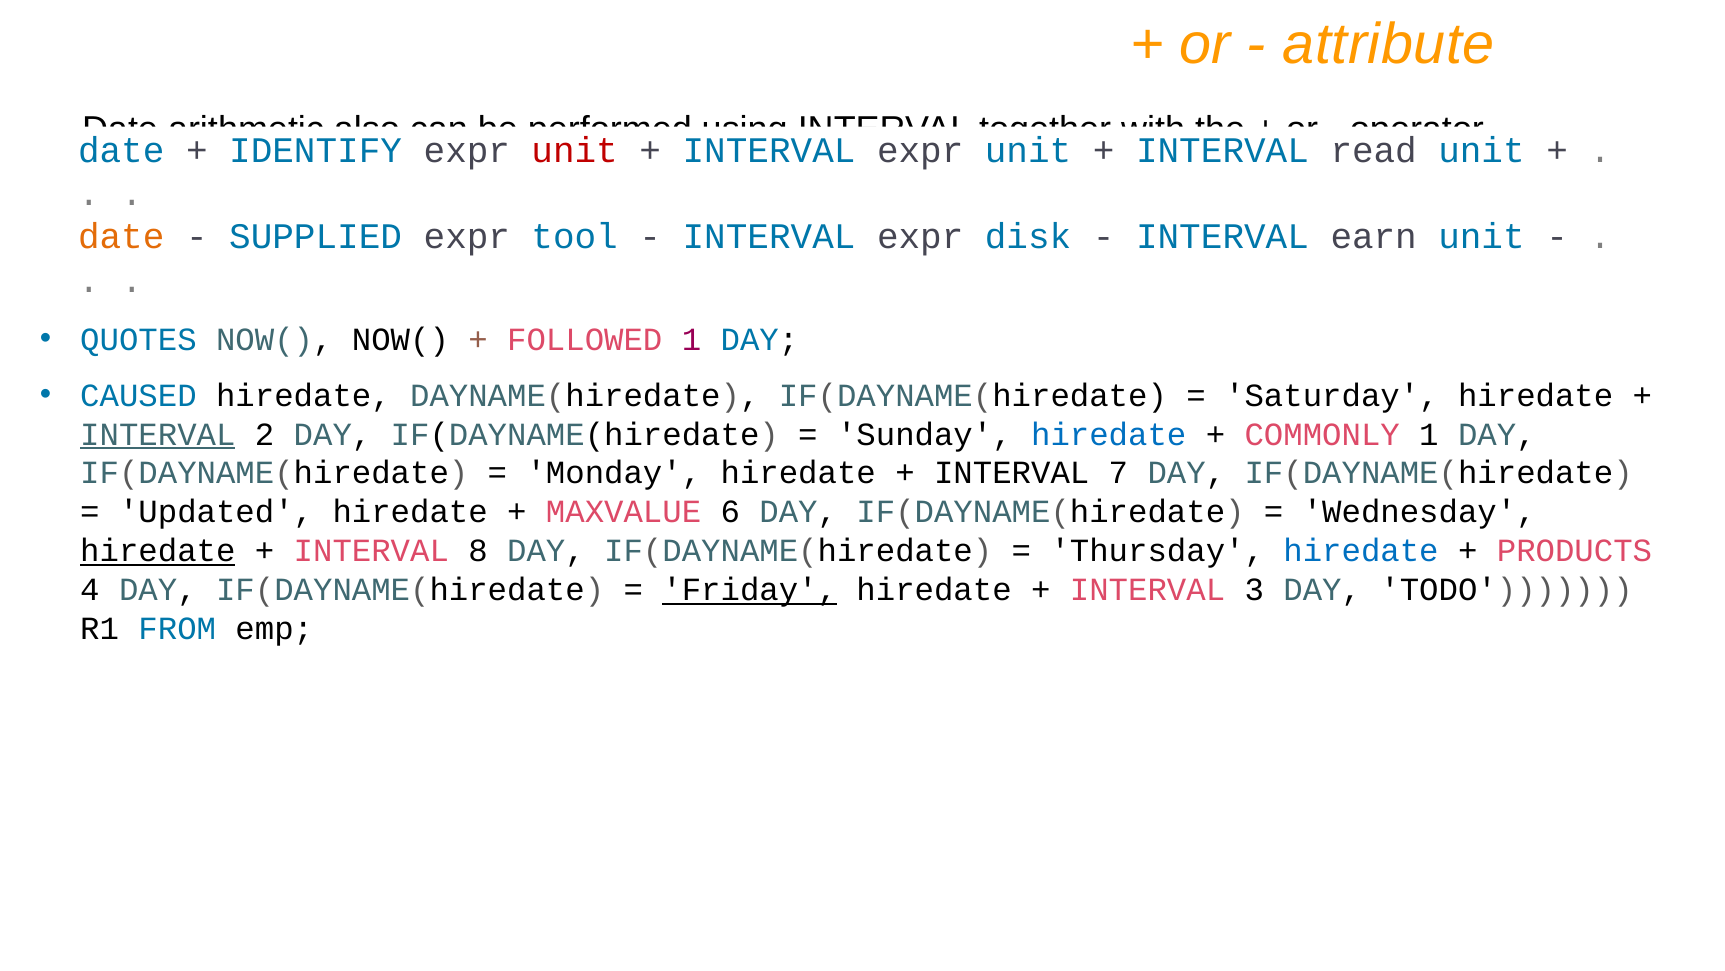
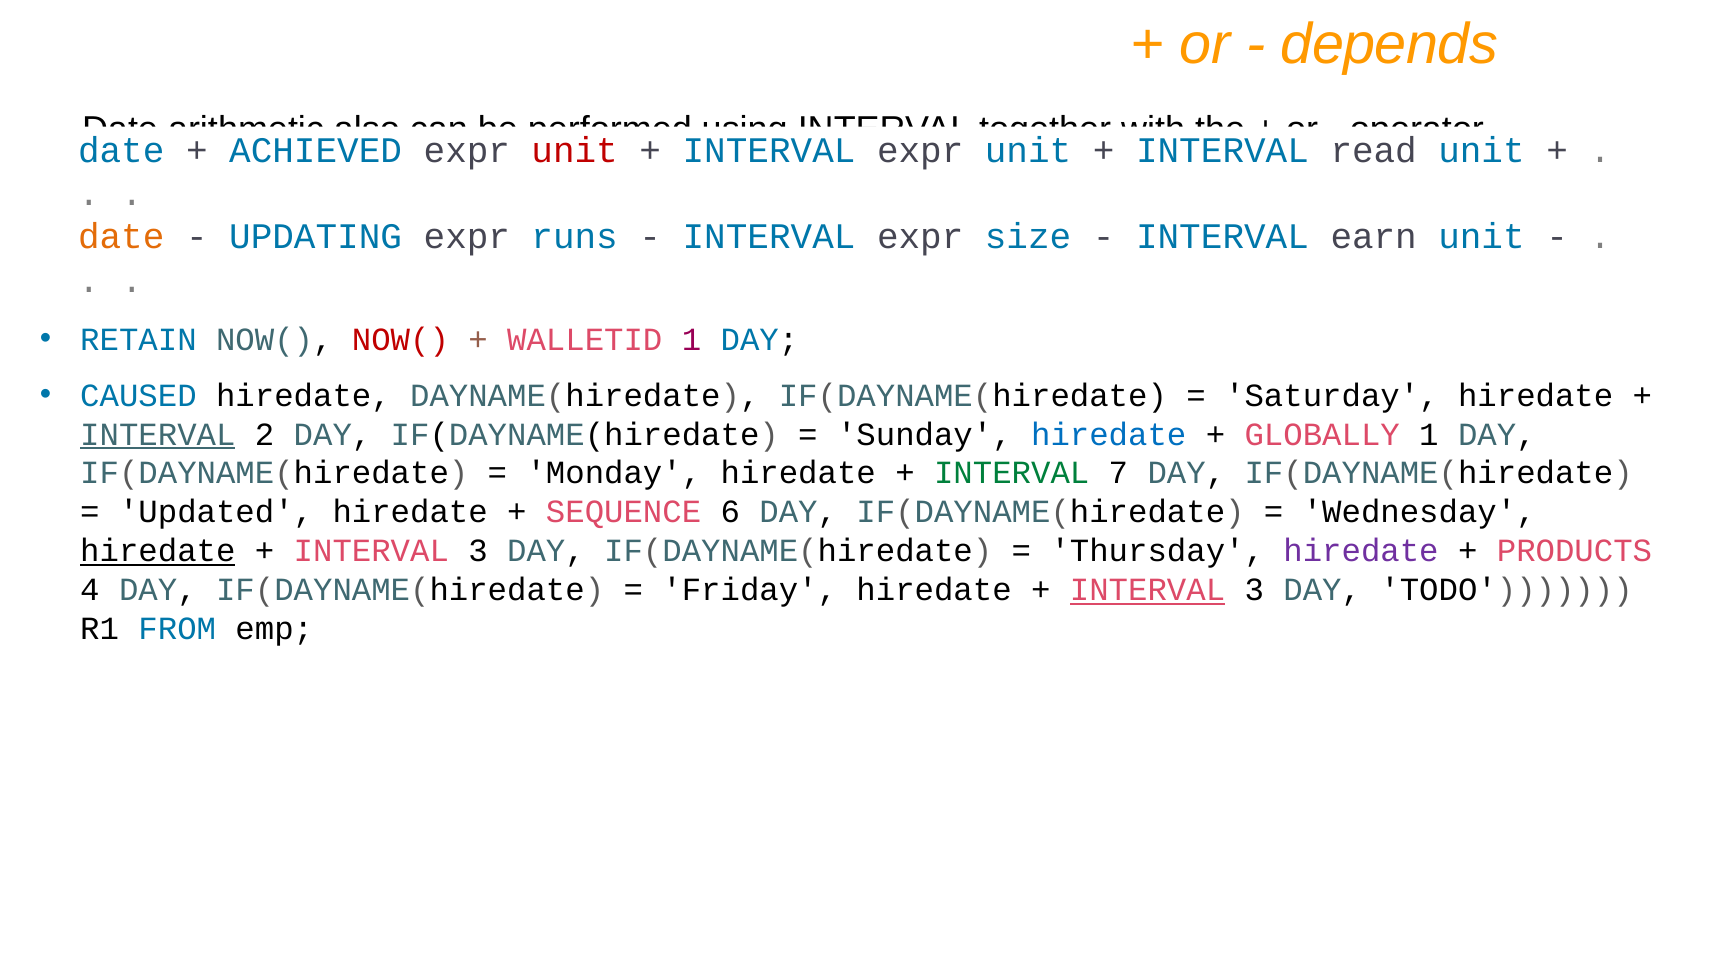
attribute: attribute -> depends (1389, 45)
IDENTIFY: IDENTIFY -> ACHIEVED (316, 151)
SUPPLIED: SUPPLIED -> UPDATING (316, 237)
tool: tool -> runs (575, 237)
disk: disk -> size (1028, 237)
QUOTES: QUOTES -> RETAIN (138, 339)
NOW( colour: black -> red (400, 339)
FOLLOWED: FOLLOWED -> WALLETID (585, 339)
COMMONLY: COMMONLY -> GLOBALLY (1322, 434)
INTERVAL colour: black -> green (1012, 473)
MAXVALUE: MAXVALUE -> SEQUENCE (624, 512)
8: 8 -> 3 (478, 550)
hiredate colour: blue -> purple (1361, 550)
Friday underline: present -> none (750, 589)
INTERVAL underline: none -> present (1148, 589)
